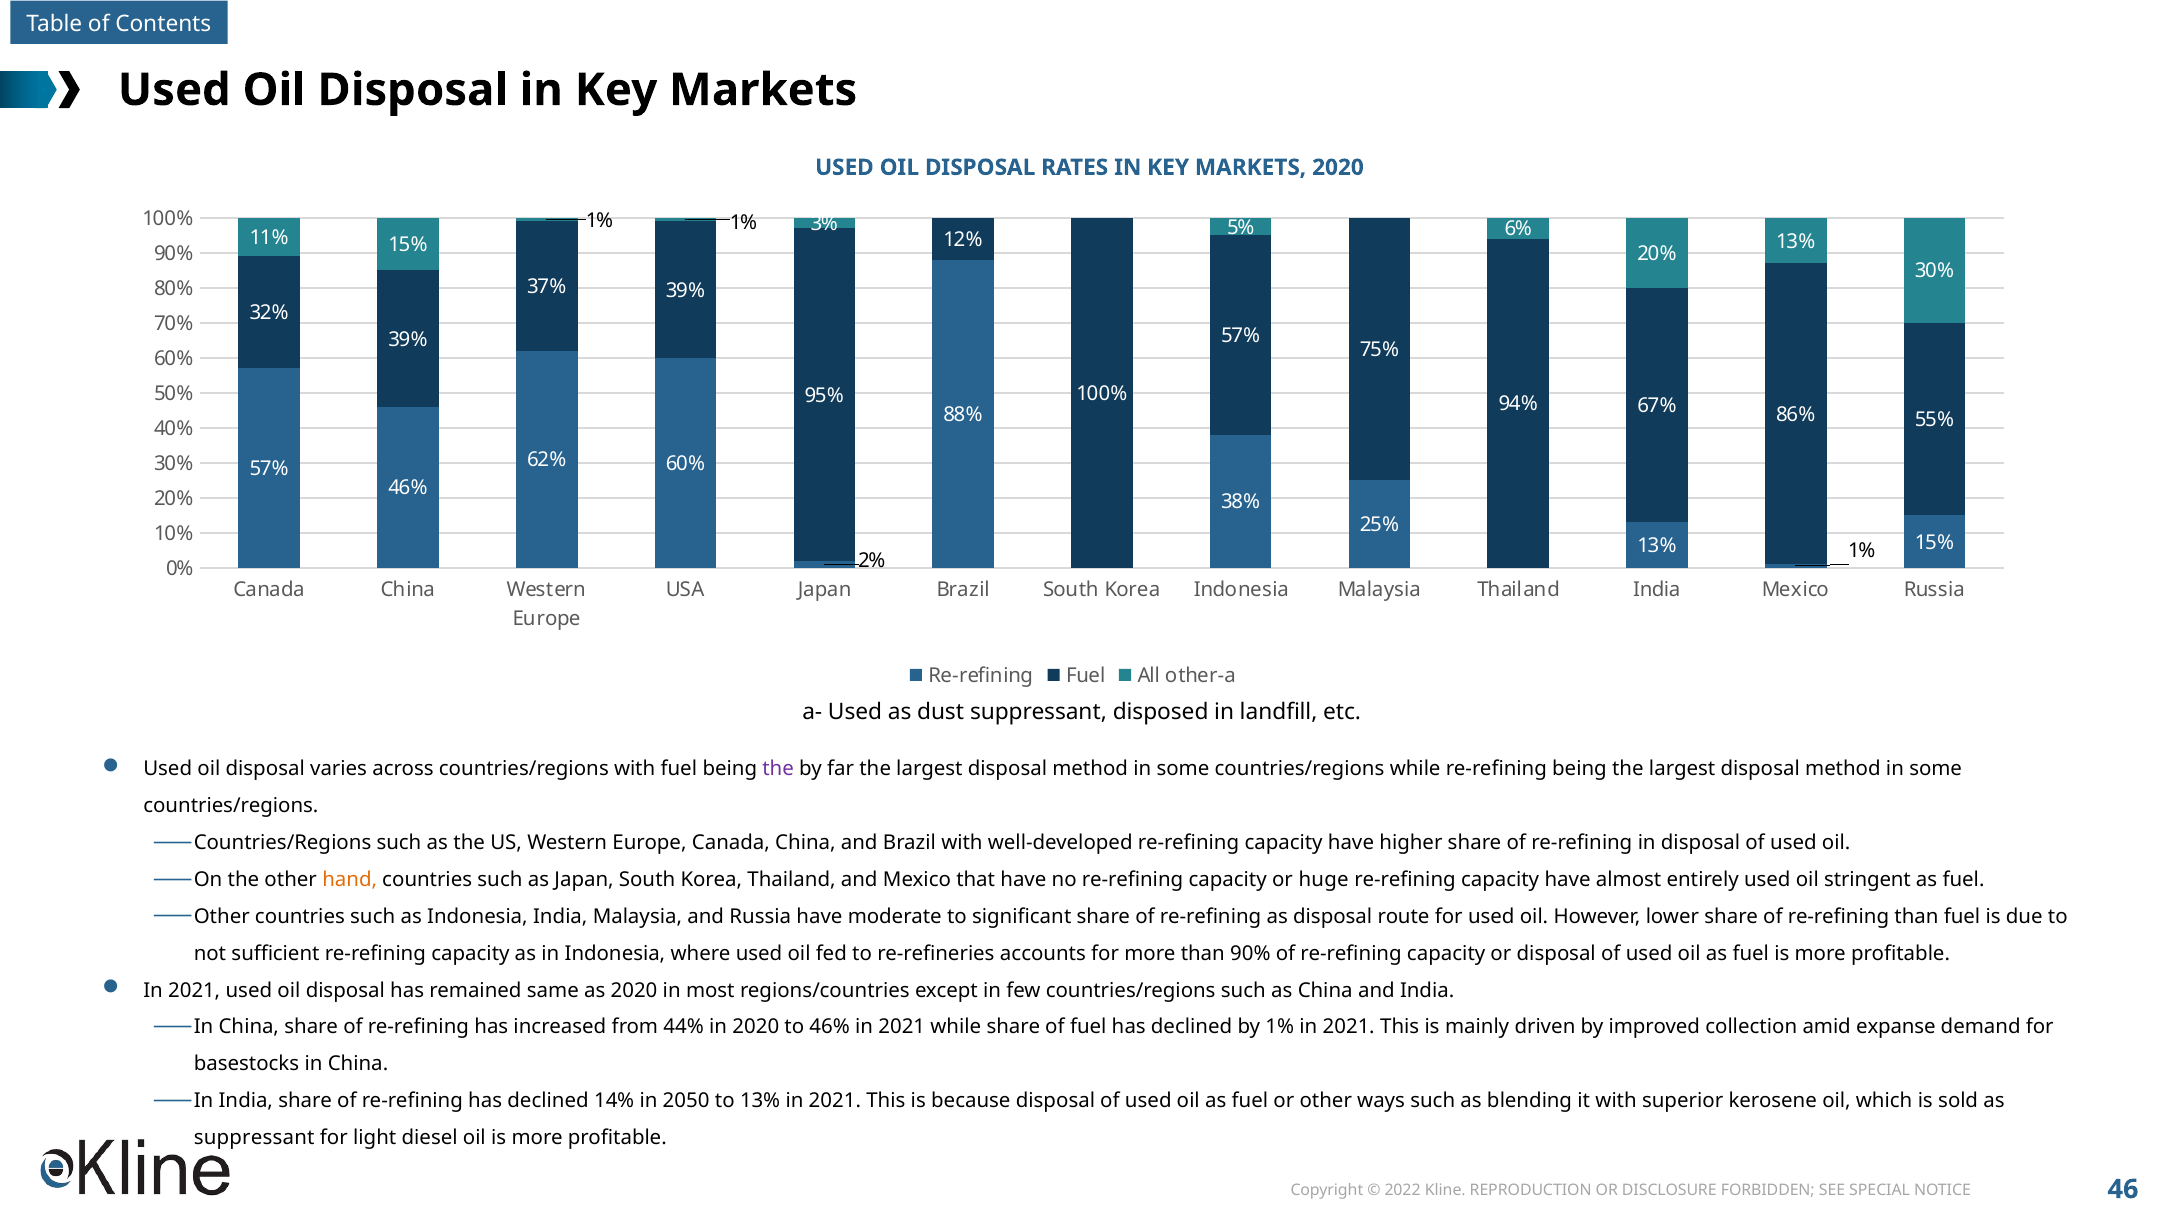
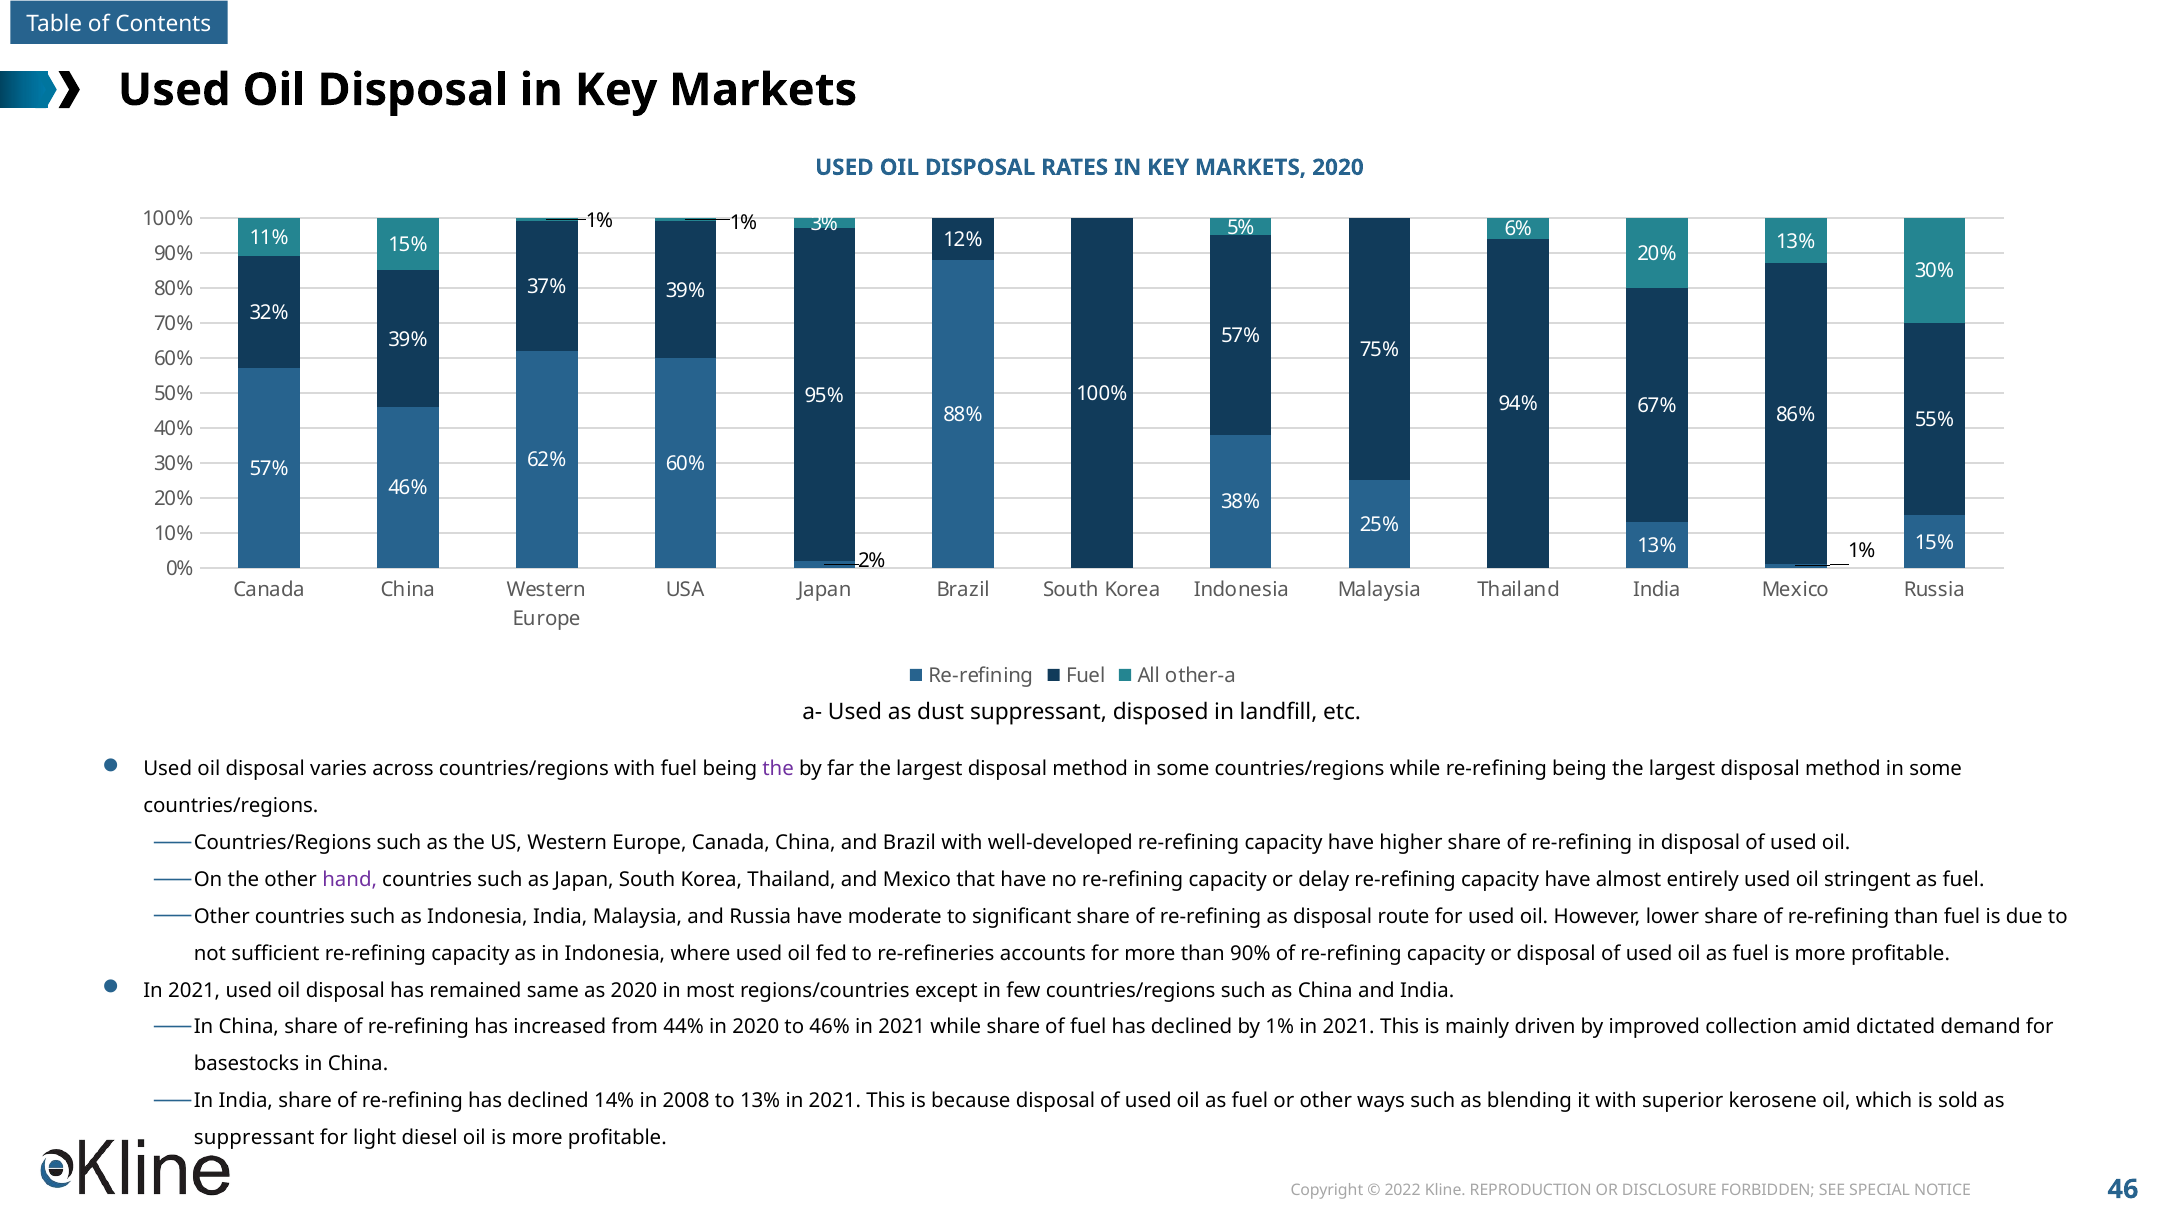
hand colour: orange -> purple (350, 880)
huge: huge -> delay (1324, 880)
expanse: expanse -> dictated (1896, 1028)
2050: 2050 -> 2008 (686, 1101)
